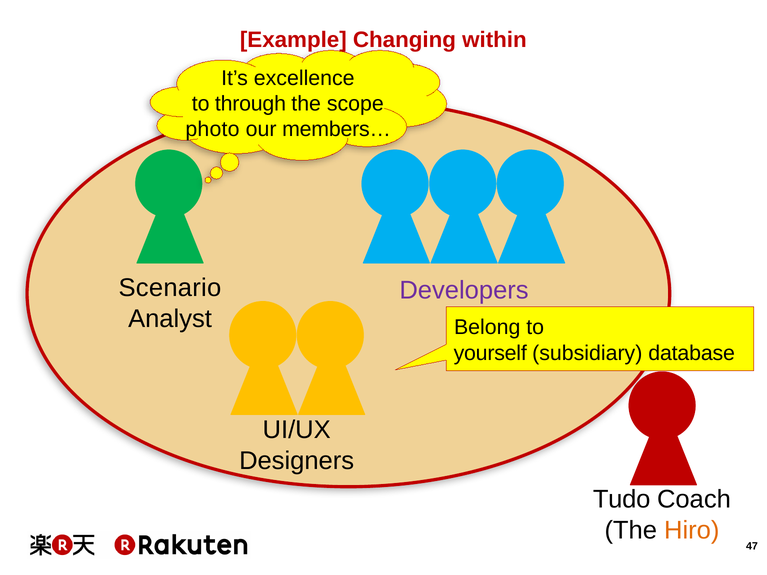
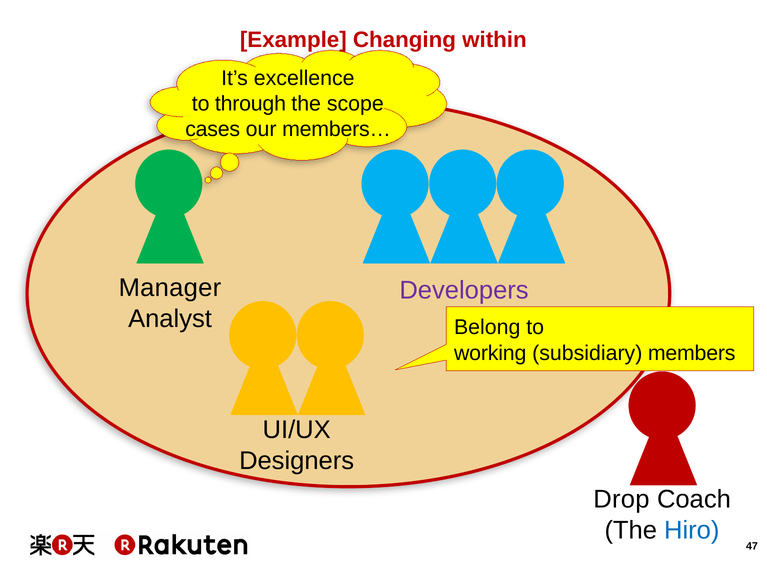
photo: photo -> cases (213, 130)
Scenario: Scenario -> Manager (170, 288)
yourself: yourself -> working (490, 353)
database: database -> members (692, 353)
Tudo: Tudo -> Drop (621, 500)
Hiro colour: orange -> blue (692, 530)
